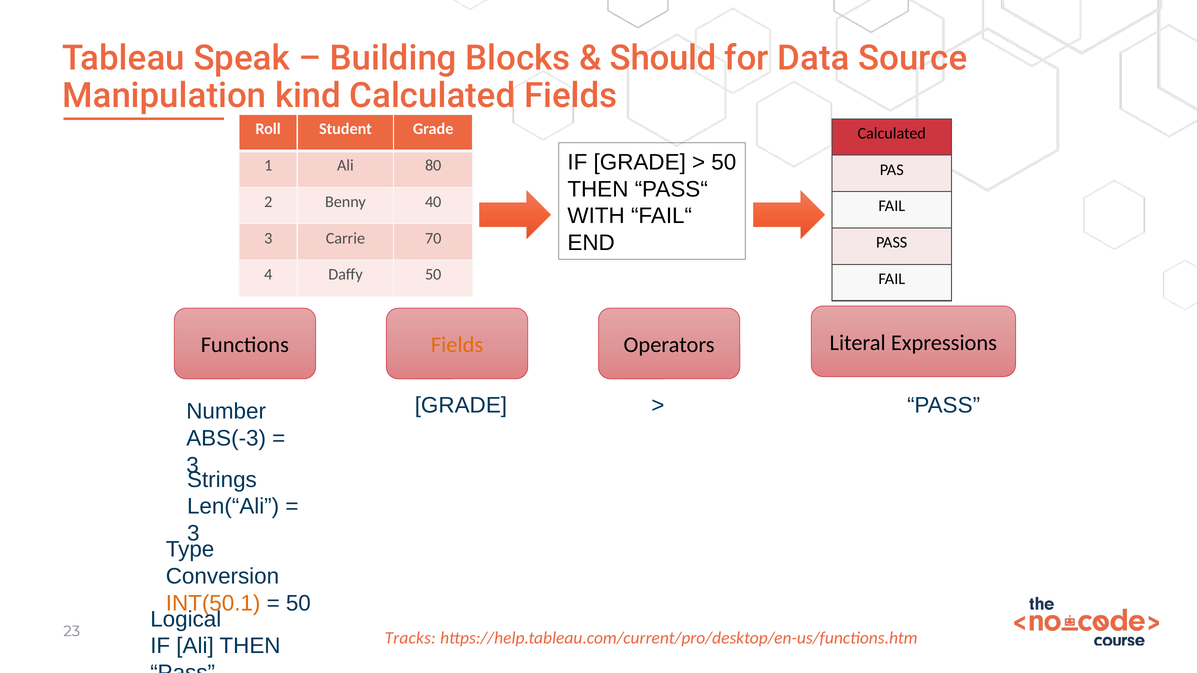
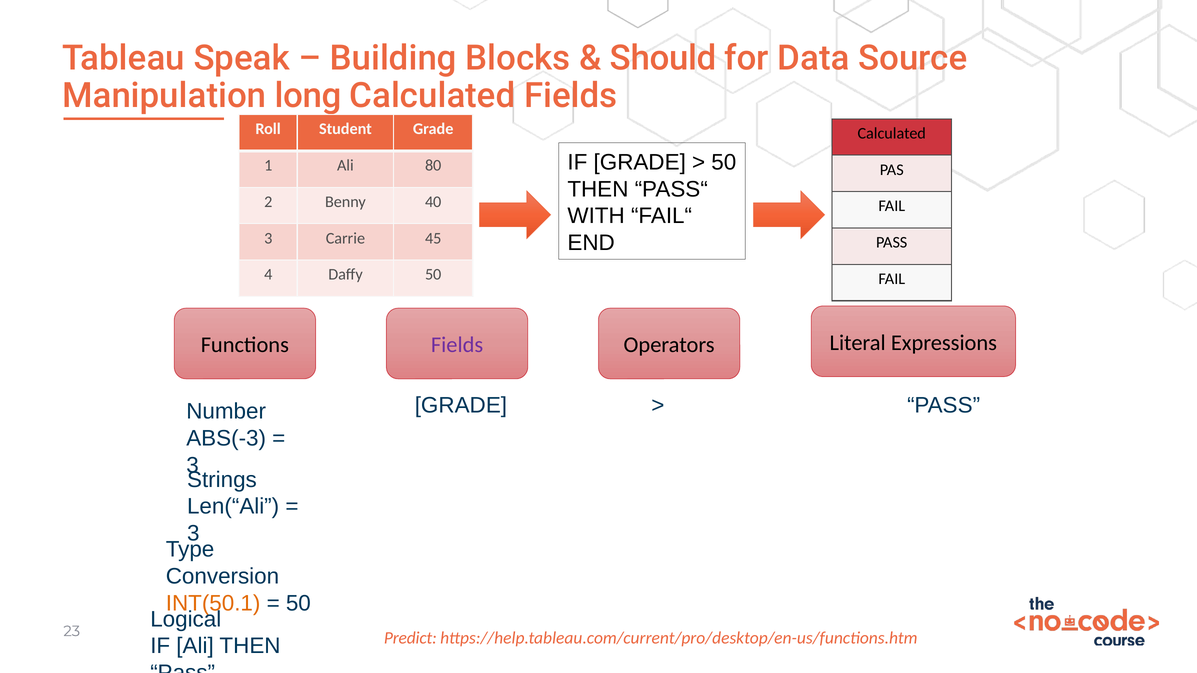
kind: kind -> long (308, 96)
70: 70 -> 45 (433, 238)
Fields colour: orange -> purple (457, 345)
Tracks: Tracks -> Predict (410, 638)
